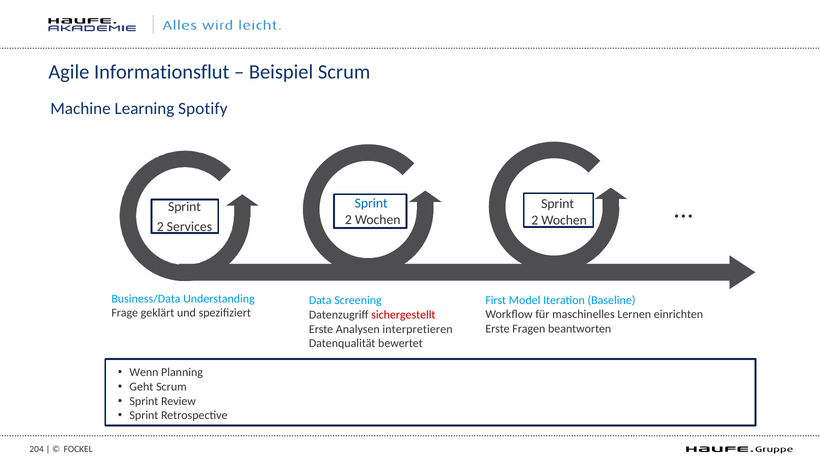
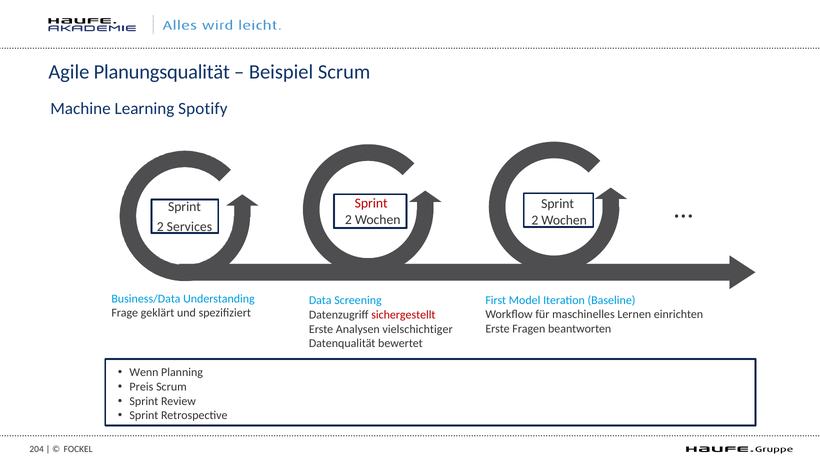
Informationsflut: Informationsflut -> Planungsqualität (162, 72)
Sprint colour: blue -> red (371, 203)
interpretieren: interpretieren -> vielschichtiger (418, 329)
Geht: Geht -> Preis (141, 387)
